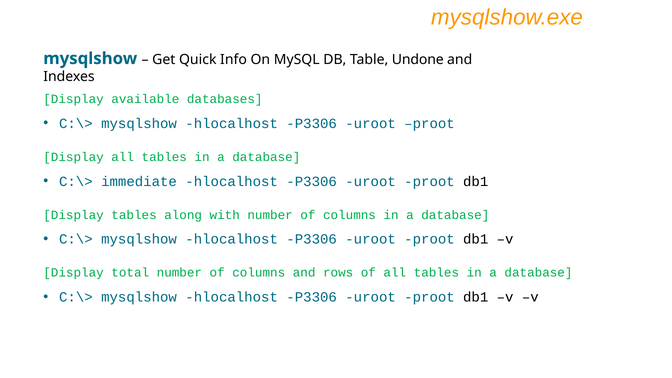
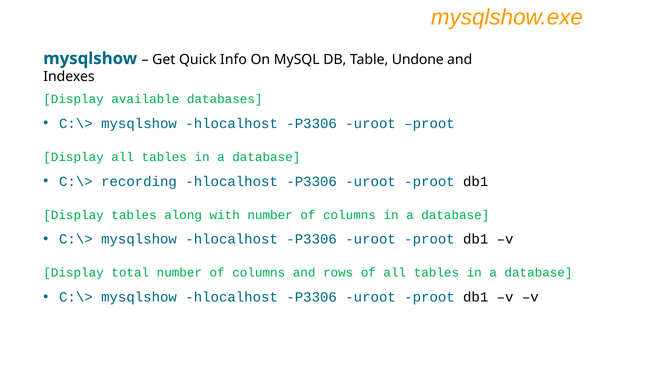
immediate: immediate -> recording (139, 181)
